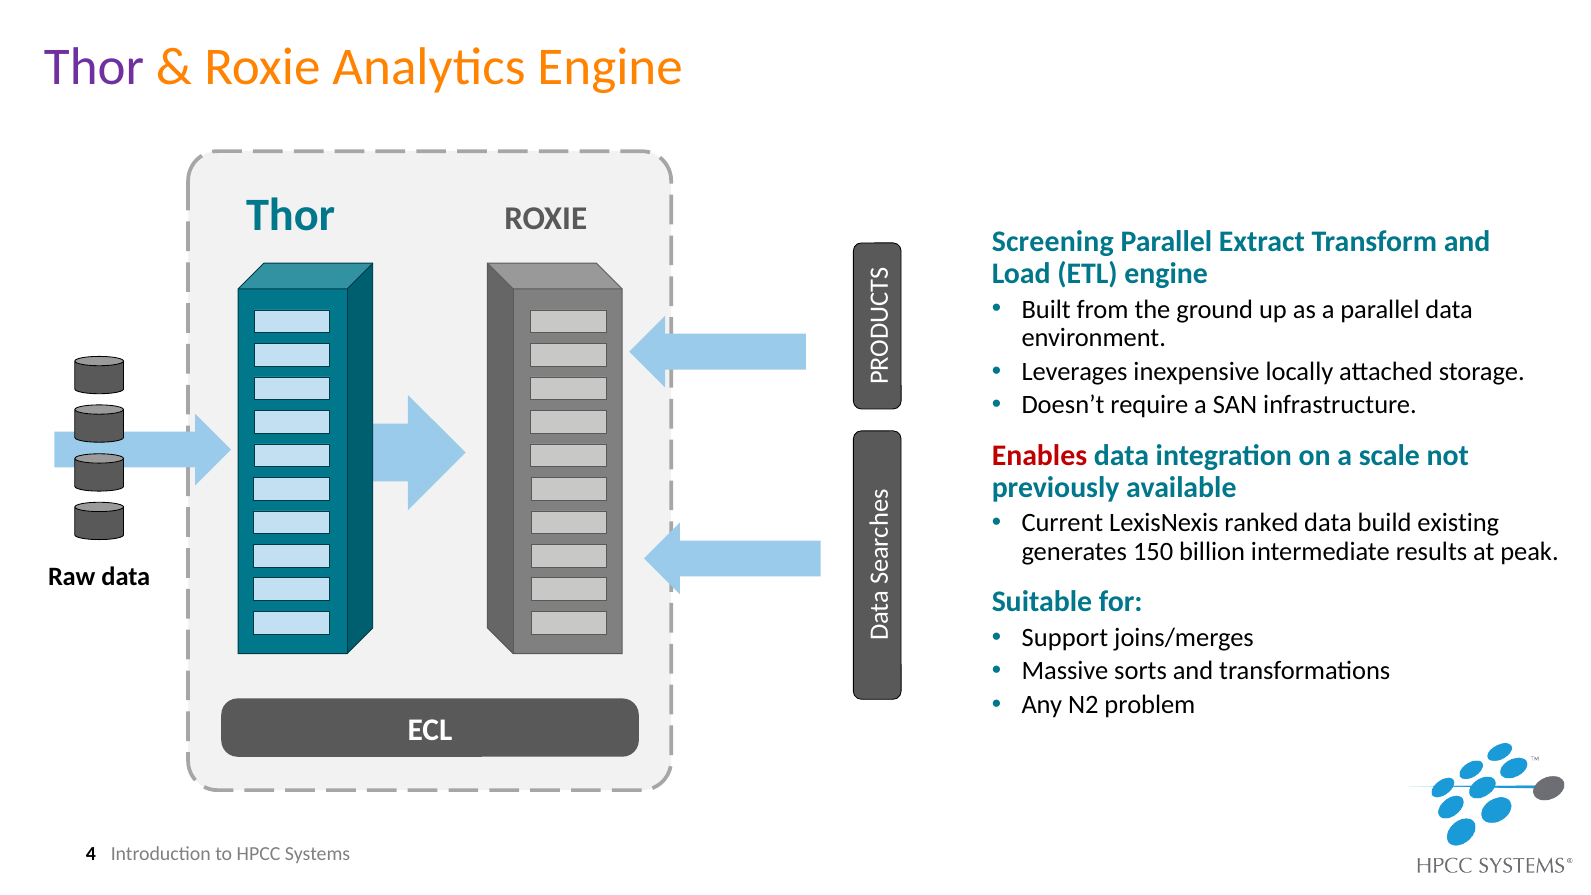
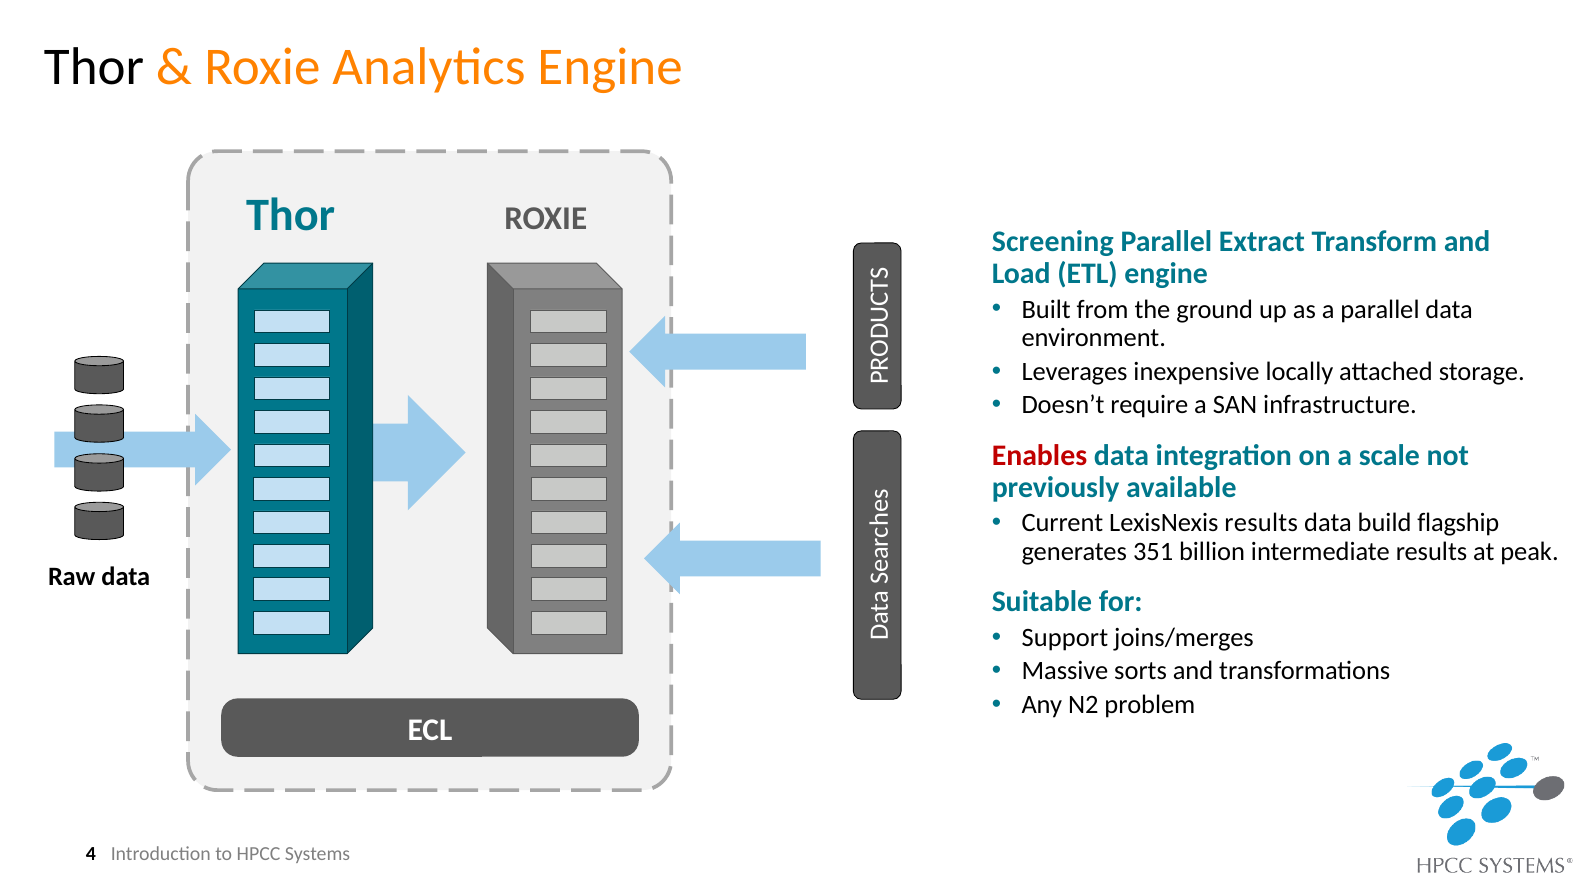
Thor colour: purple -> black (94, 67)
LexisNexis ranked: ranked -> results (1261, 523)
existing: existing -> flagship (1458, 523)
150: 150 -> 351 (1153, 552)
